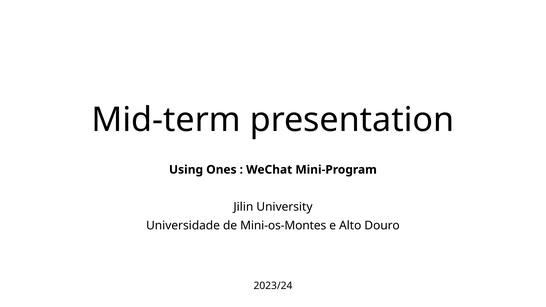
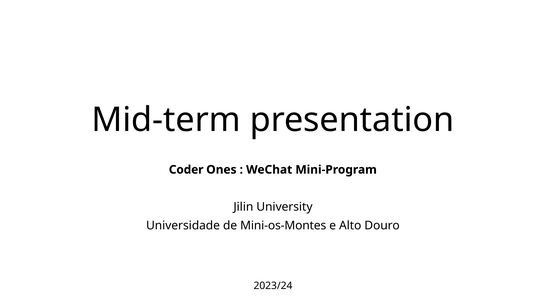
Using: Using -> Coder (186, 170)
